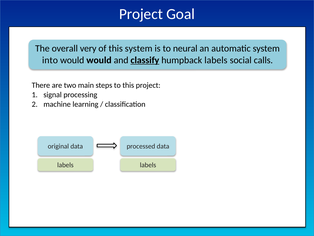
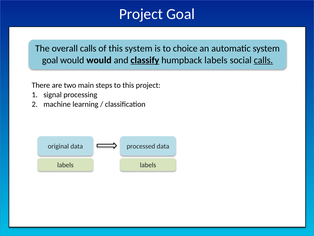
overall very: very -> calls (88, 48)
neural: neural -> choice (185, 48)
into: into -> goal (50, 60)
calls underline: none -> present (263, 60)
